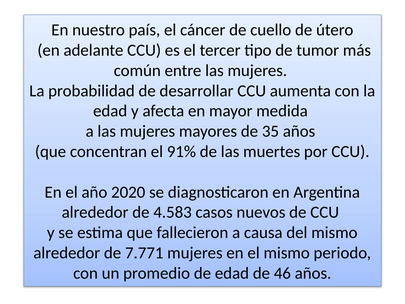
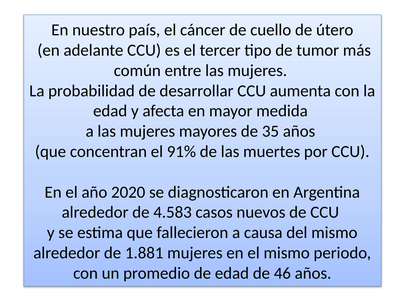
7.771: 7.771 -> 1.881 (144, 253)
